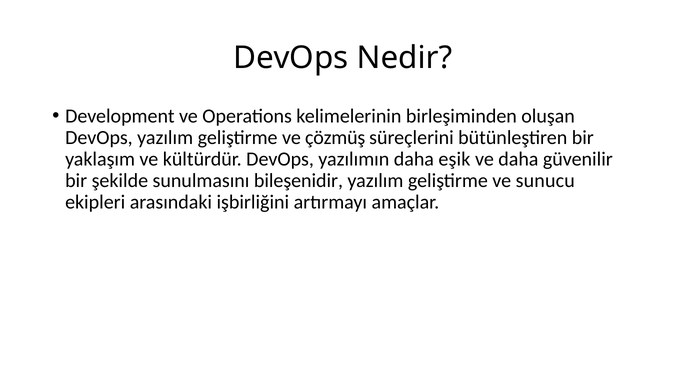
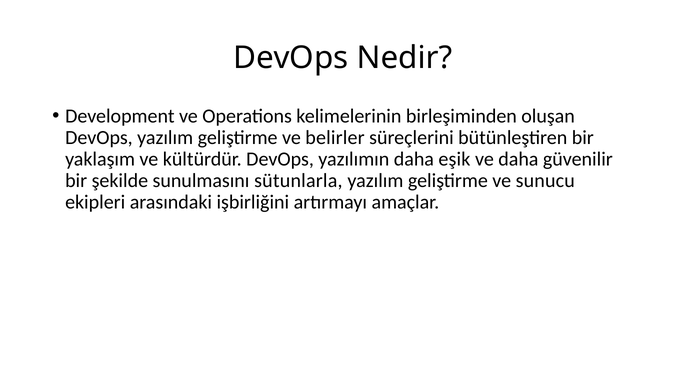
çözmüş: çözmüş -> belirler (335, 138)
bileşenidir: bileşenidir -> sütunlarla (298, 181)
